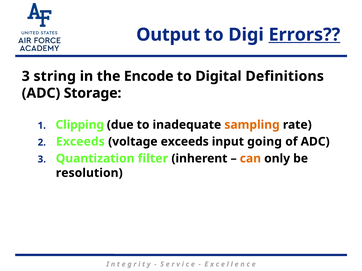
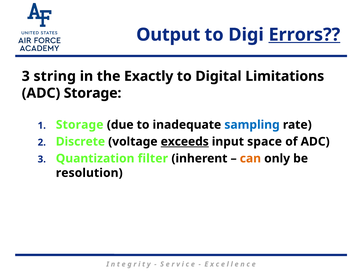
Encode: Encode -> Exactly (149, 76)
Definitions: Definitions -> Limitations (285, 76)
Clipping: Clipping -> Storage (80, 125)
sampling colour: orange -> blue (252, 125)
Exceeds: Exceeds -> Discrete (80, 142)
exceeds underline: none -> present (185, 142)
going: going -> space (265, 142)
